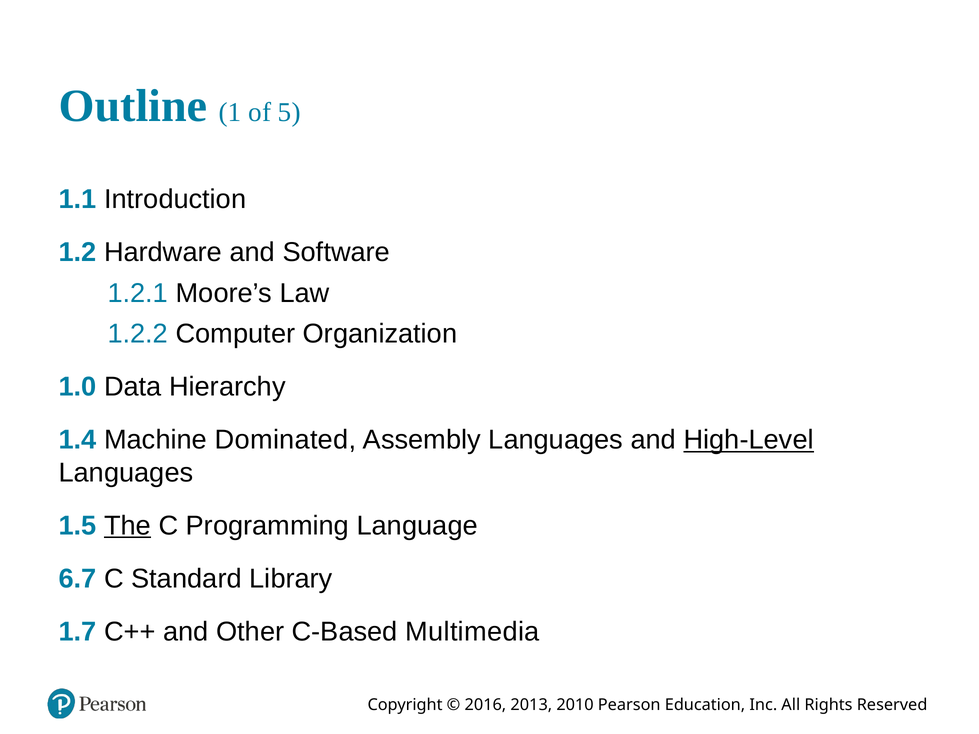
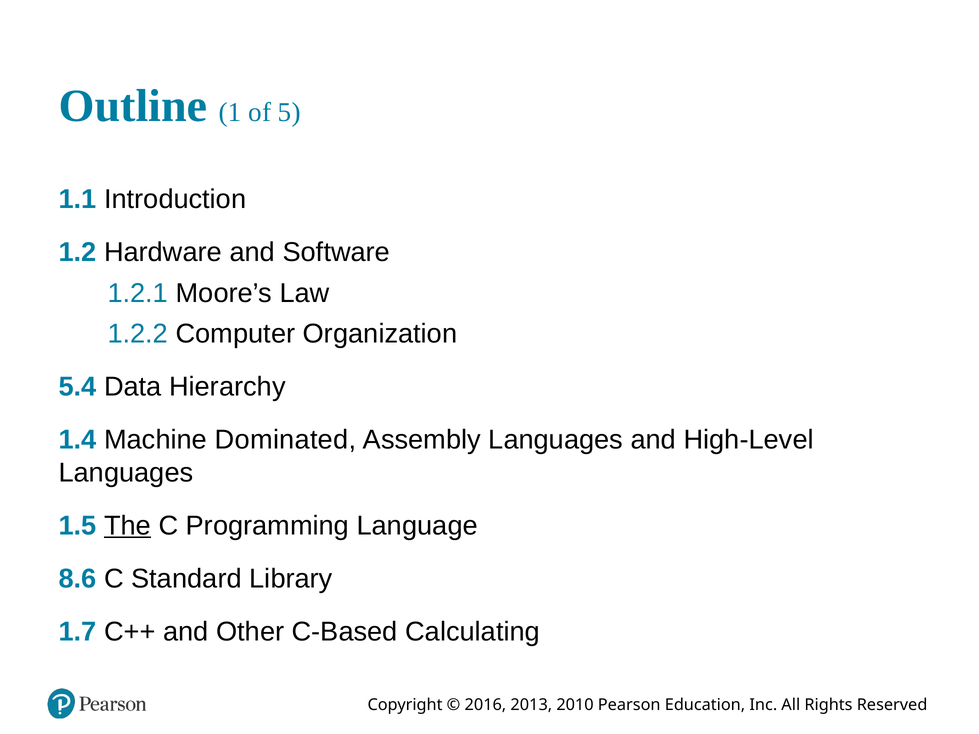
1.0: 1.0 -> 5.4 (78, 387)
High-Level underline: present -> none (749, 440)
6.7: 6.7 -> 8.6 (78, 579)
Multimedia: Multimedia -> Calculating (473, 632)
